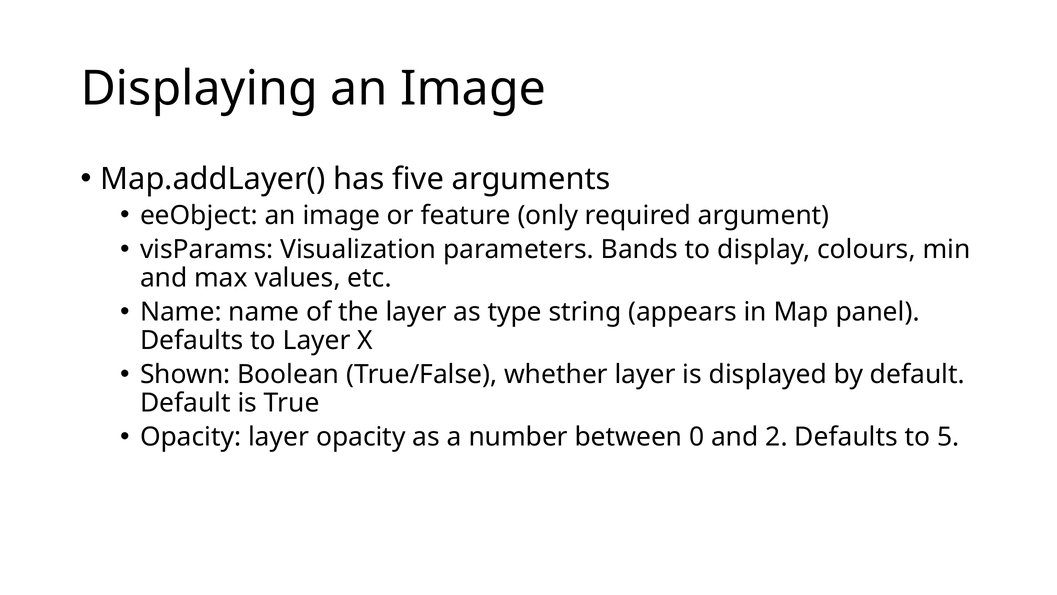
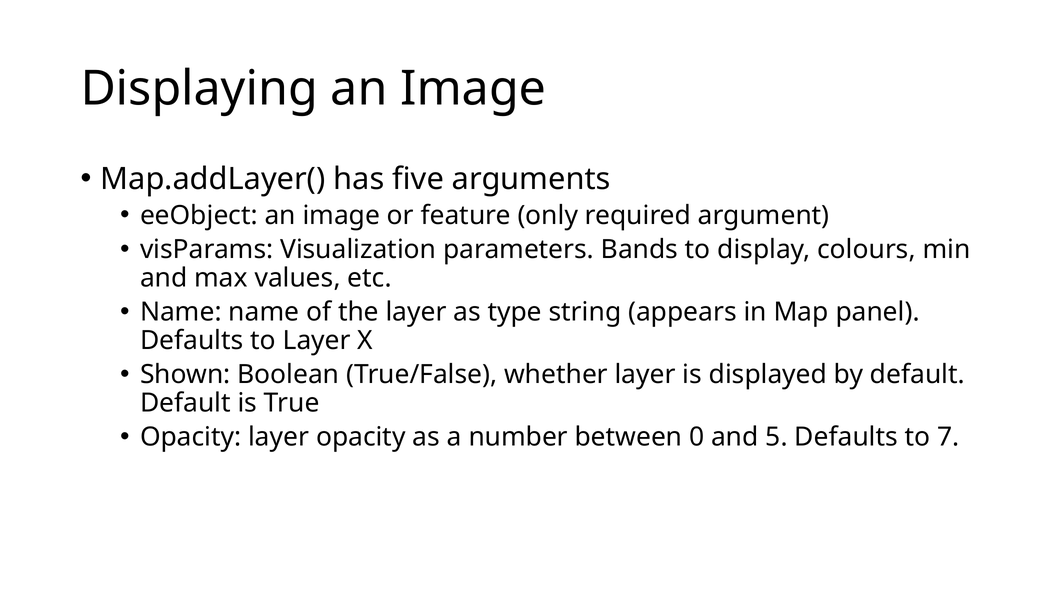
2: 2 -> 5 (777, 437)
5: 5 -> 7 (948, 437)
